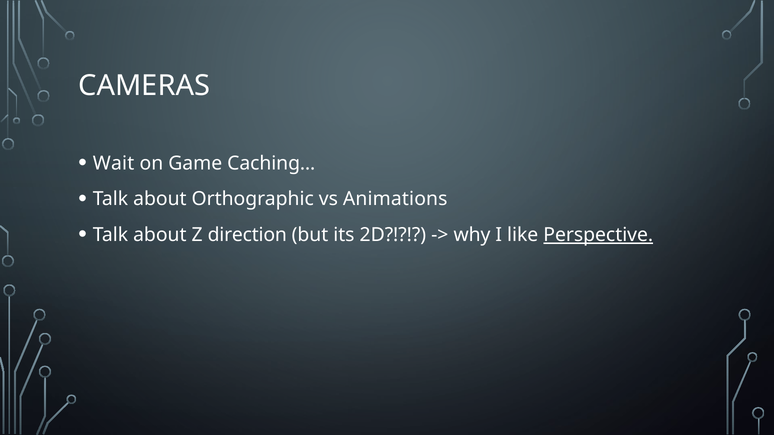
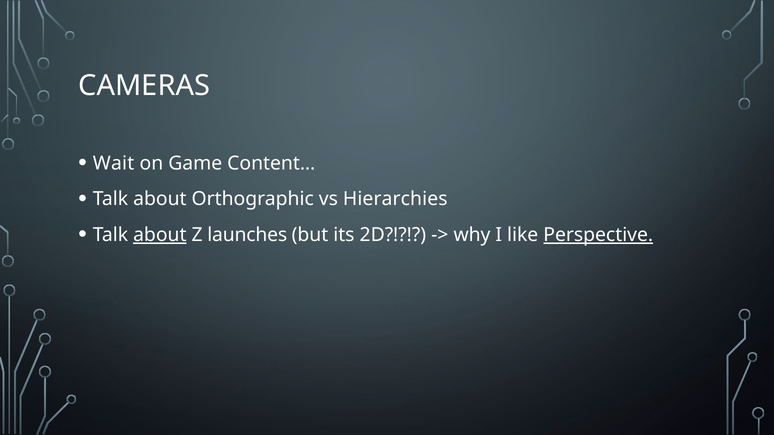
Caching…: Caching… -> Content… (271, 163)
Animations: Animations -> Hierarchies (395, 199)
about underline: none -> present (160, 235)
direction: direction -> launches (247, 235)
